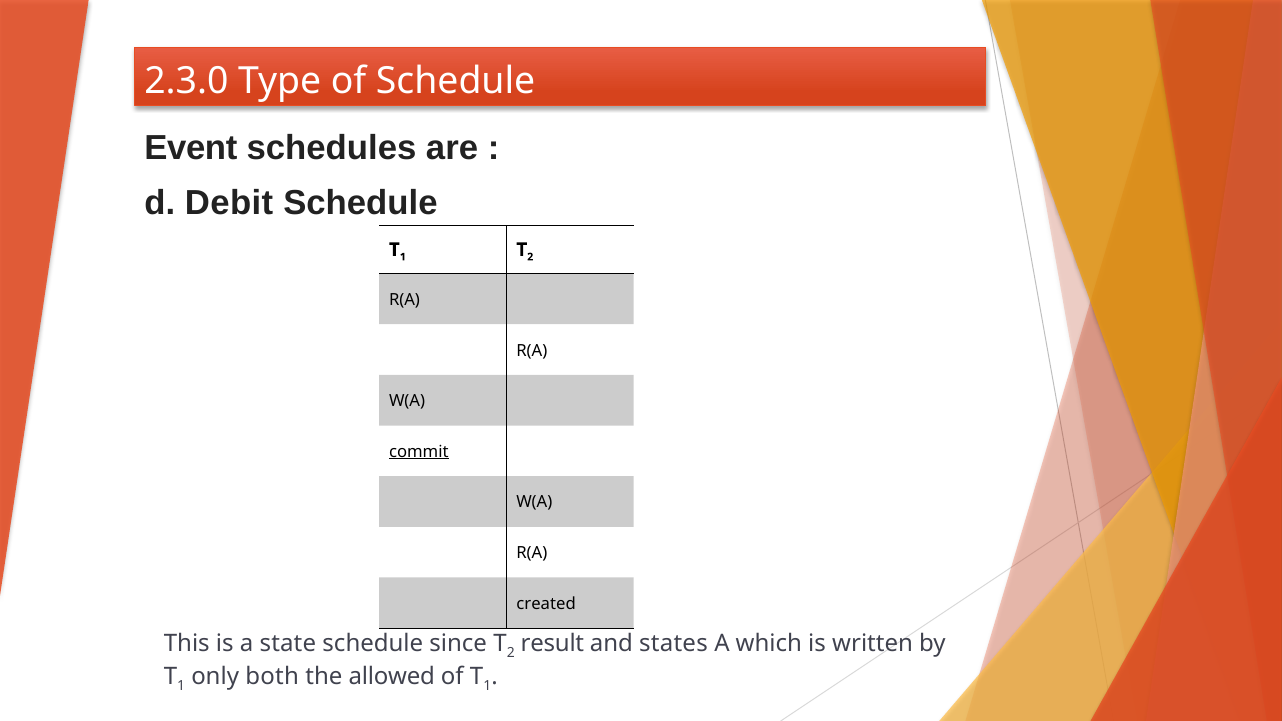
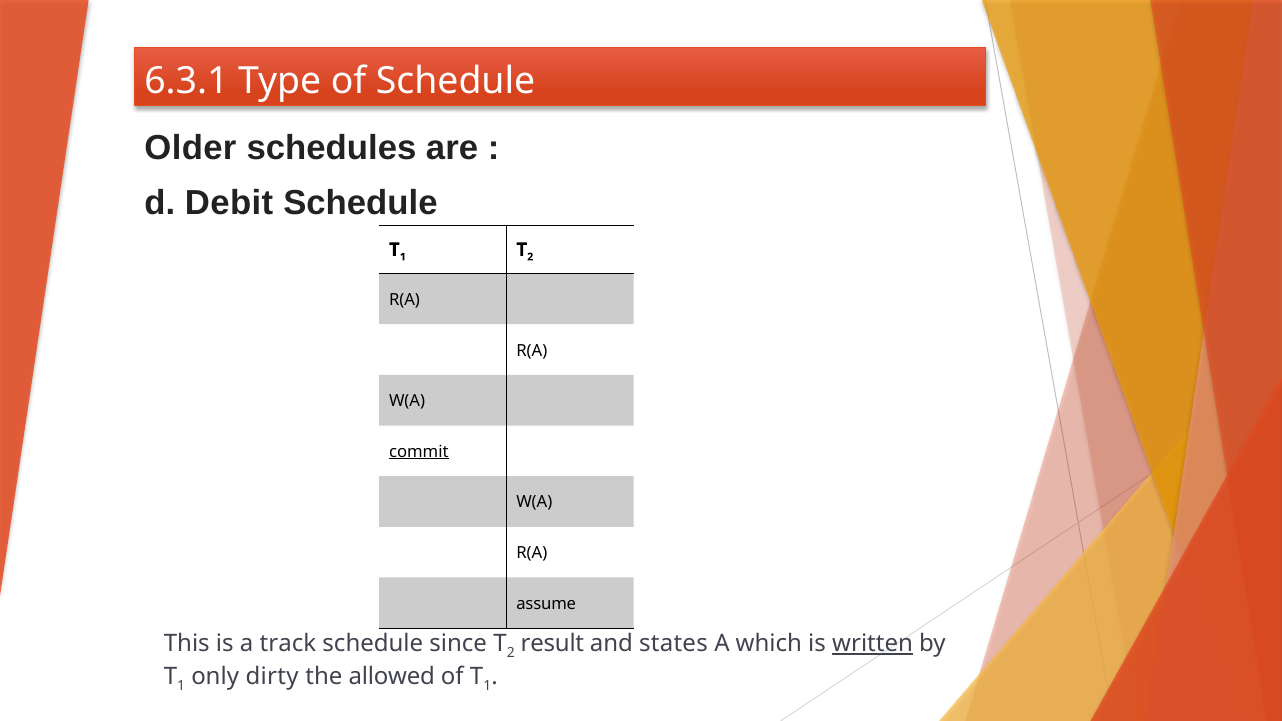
2.3.0: 2.3.0 -> 6.3.1 (186, 81)
Event: Event -> Older (190, 148)
created: created -> assume (546, 604)
state: state -> track (288, 644)
written underline: none -> present (873, 644)
both: both -> dirty (272, 677)
